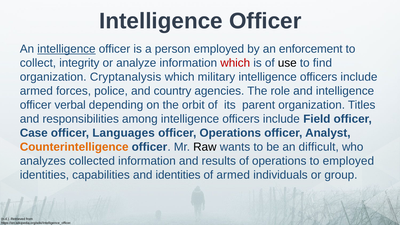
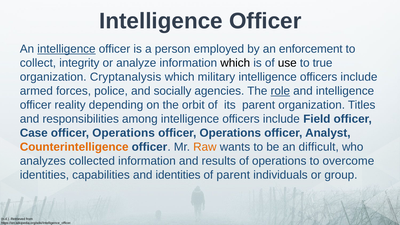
which colour: red -> black (235, 63)
find: find -> true (323, 63)
country: country -> socially (173, 91)
role underline: none -> present (280, 91)
verbal: verbal -> reality (70, 105)
Case officer Languages: Languages -> Operations (124, 133)
Raw colour: black -> orange (205, 147)
to employed: employed -> overcome (348, 161)
of armed: armed -> parent (233, 175)
